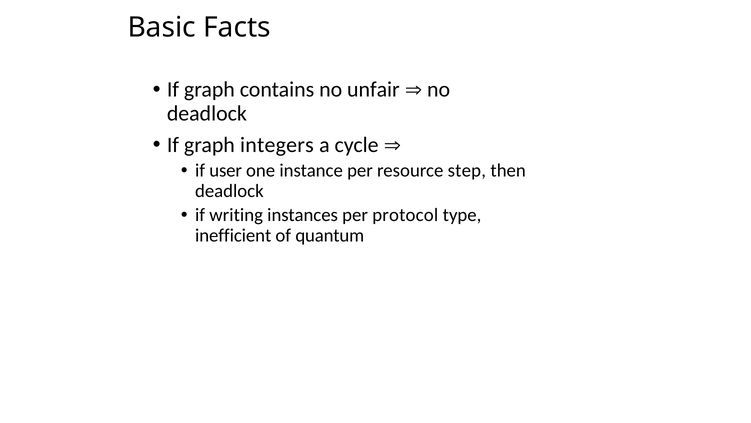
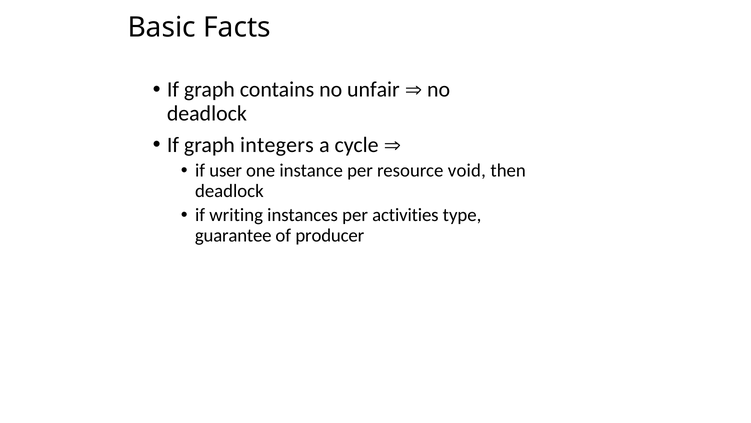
step: step -> void (467, 171)
protocol: protocol -> activities (405, 215)
inefficient: inefficient -> guarantee (233, 235)
quantum: quantum -> producer (330, 235)
